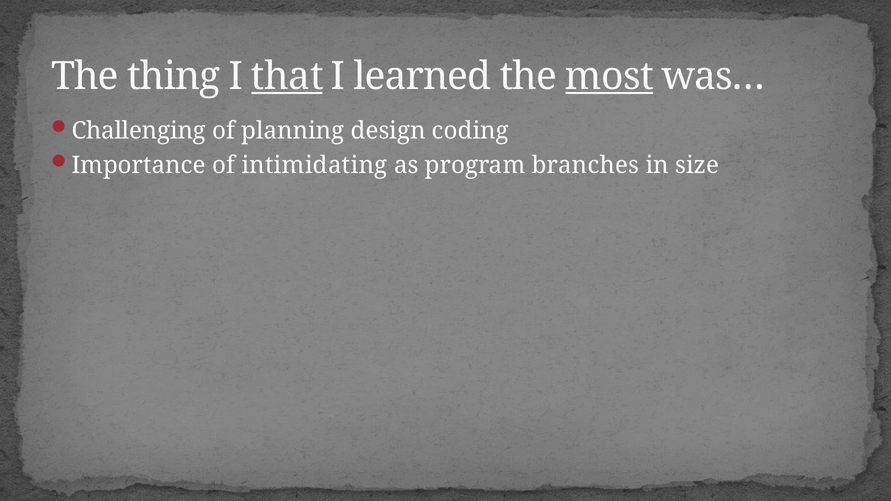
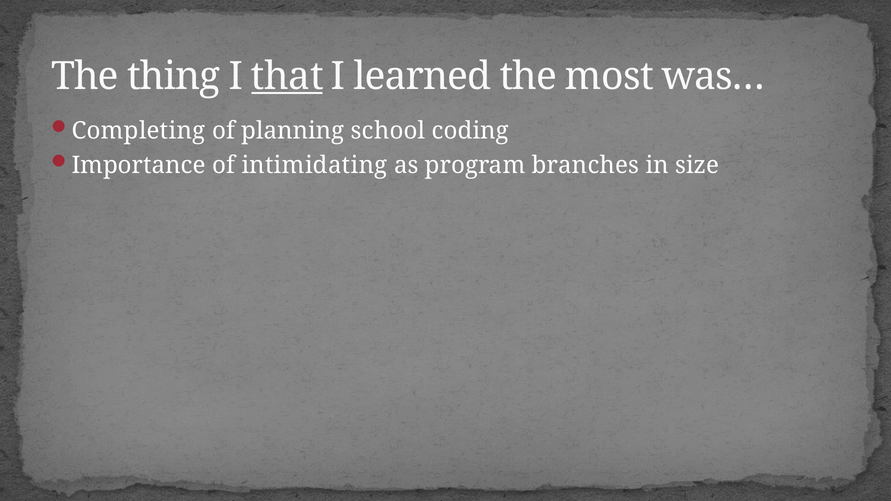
most underline: present -> none (609, 76)
Challenging: Challenging -> Completing (139, 131)
design: design -> school (388, 131)
